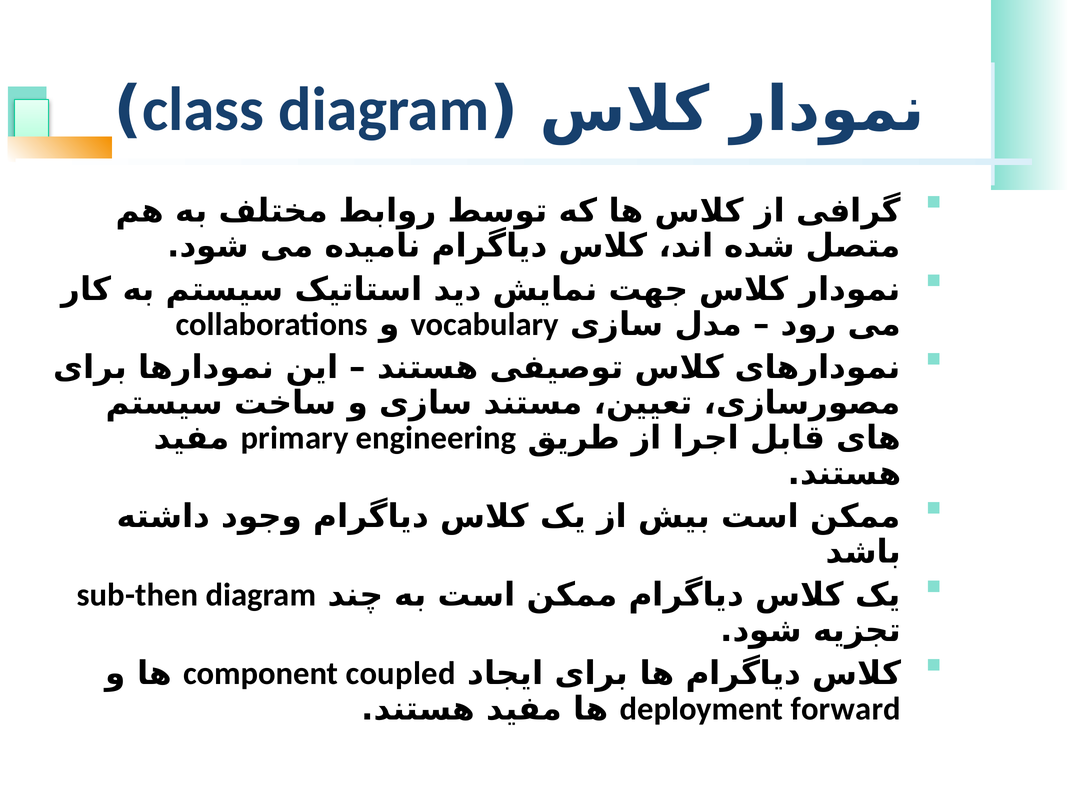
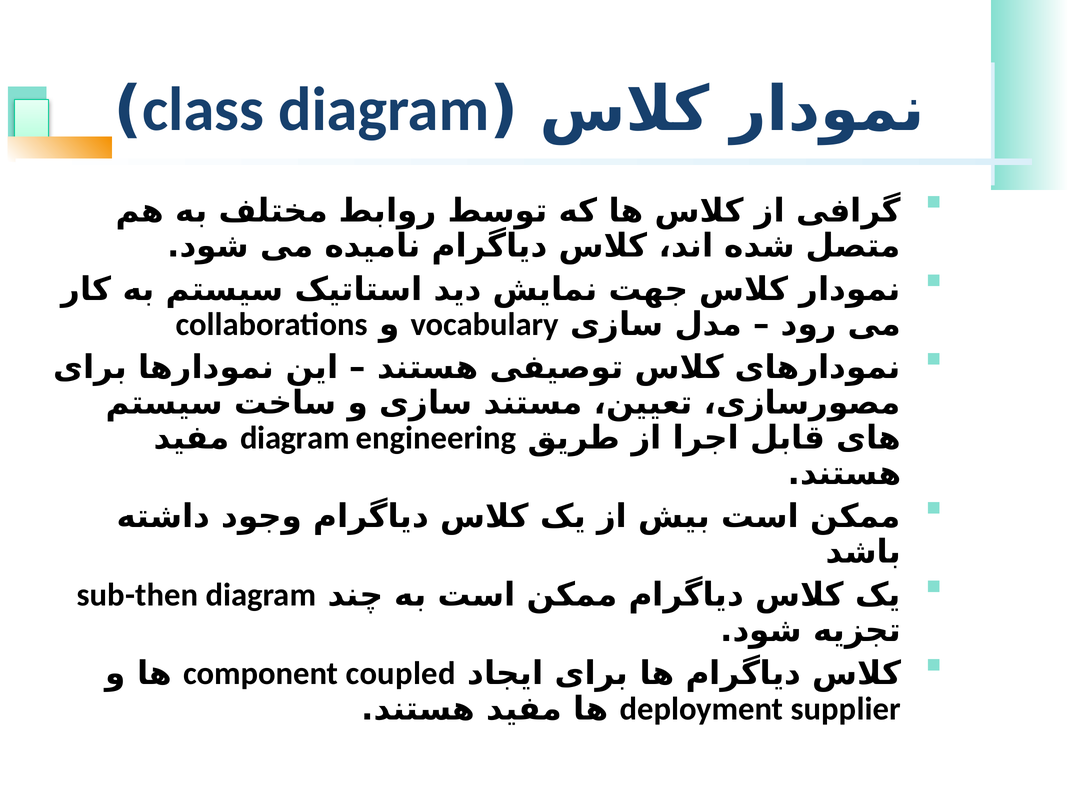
primary: primary -> diagram (295, 439)
forward: forward -> supplier (846, 709)
